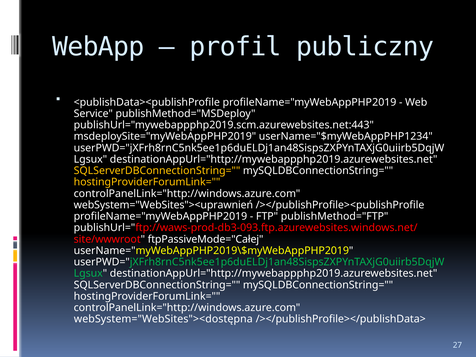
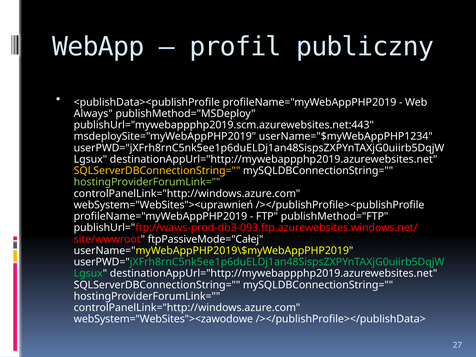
Service: Service -> Always (93, 114)
hostingProviderForumLink= colour: yellow -> light green (147, 182)
webSystem="WebSites"><dostępna: webSystem="WebSites"><dostępna -> webSystem="WebSites"><zawodowe (163, 319)
